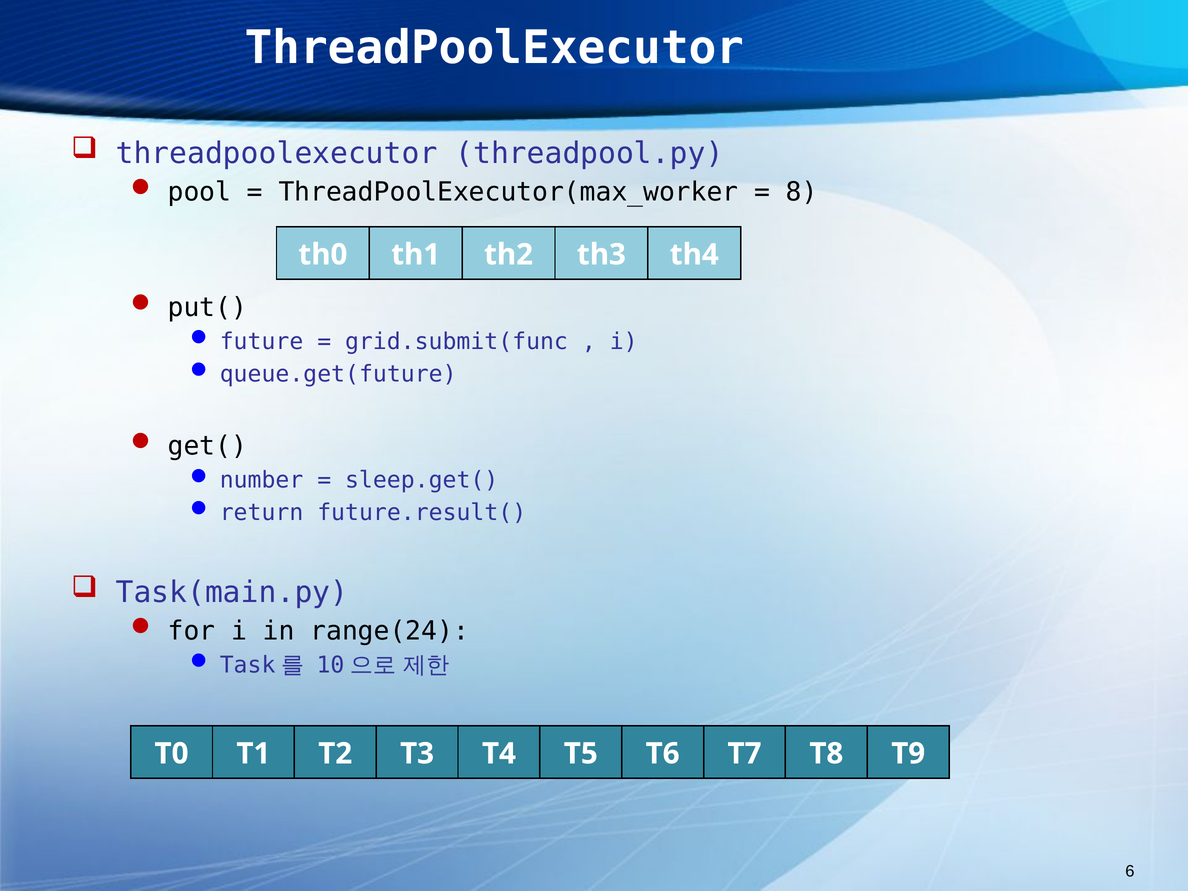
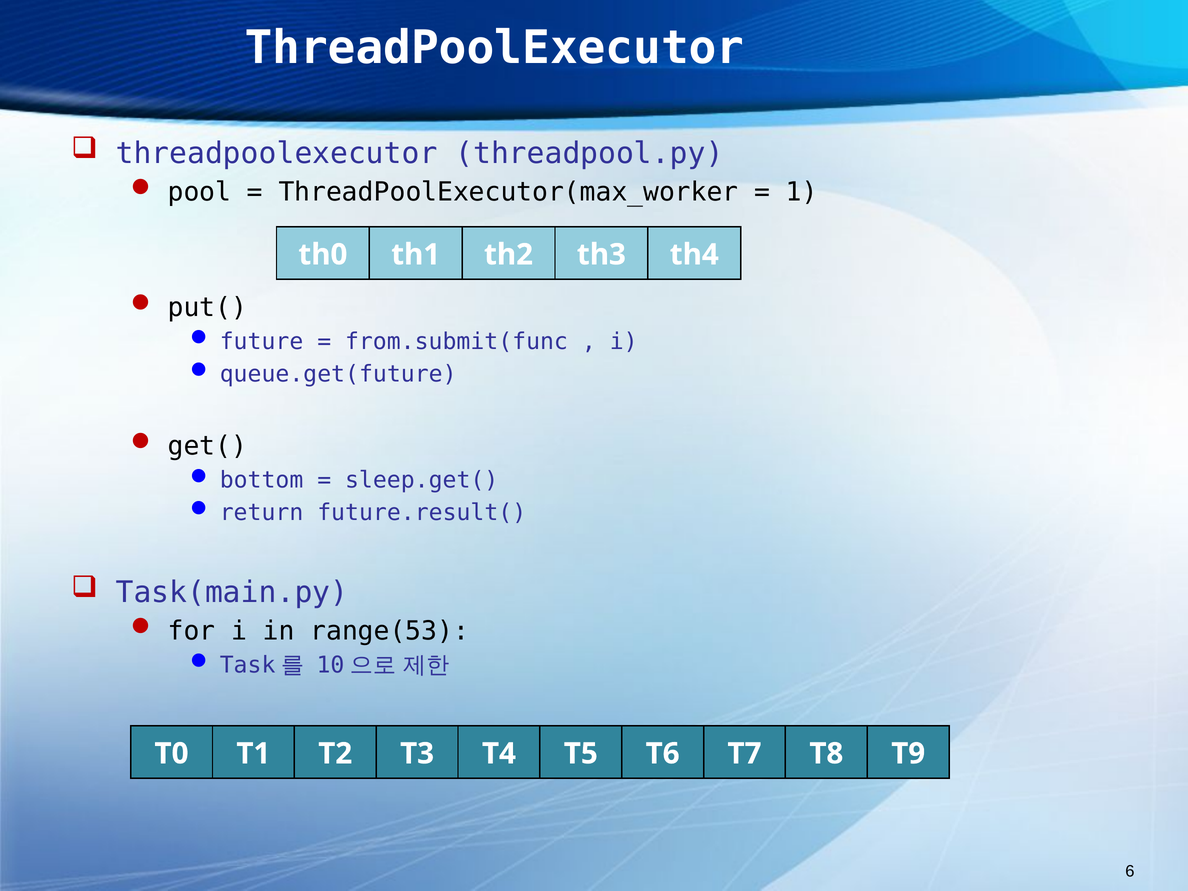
8: 8 -> 1 (802, 192)
grid.submit(func: grid.submit(func -> from.submit(func (456, 342)
number: number -> bottom (262, 480)
range(24: range(24 -> range(53 (390, 631)
